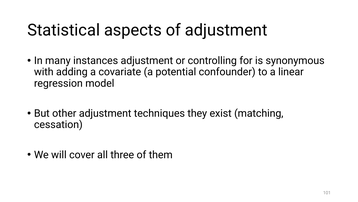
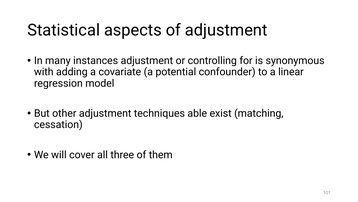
they: they -> able (197, 113)
